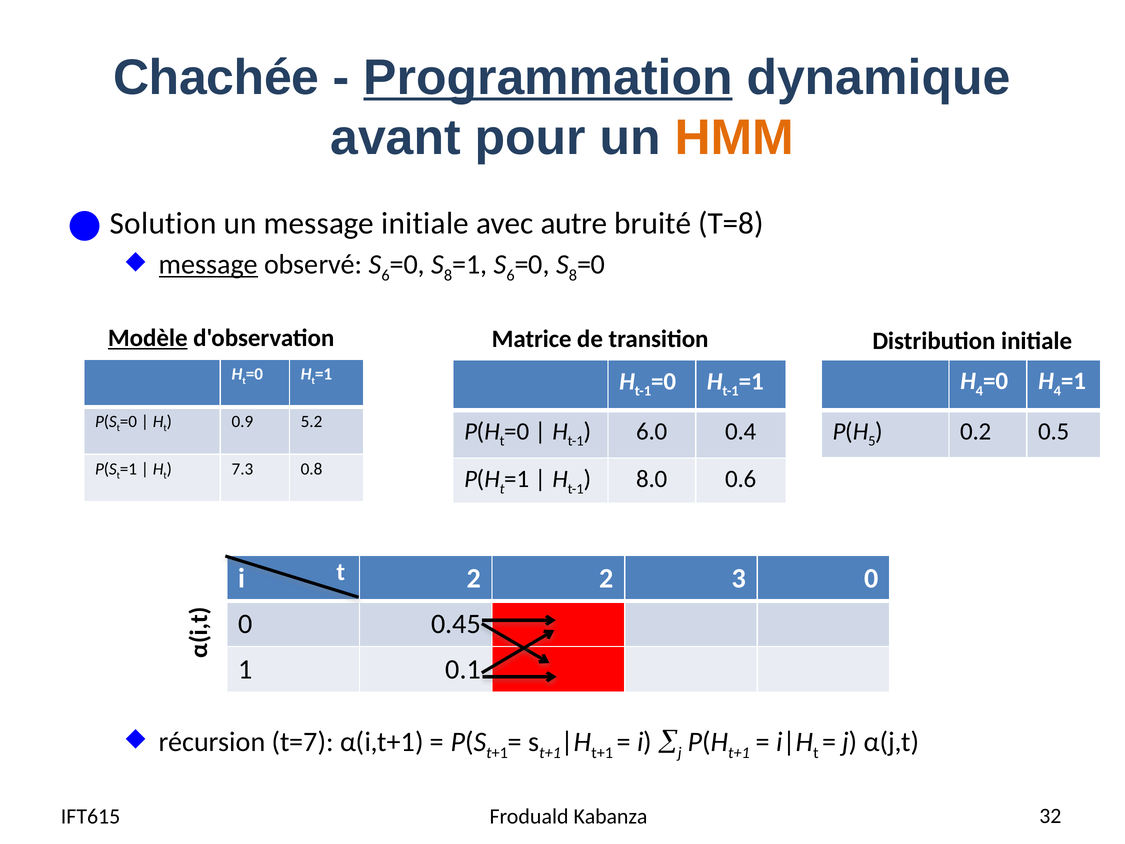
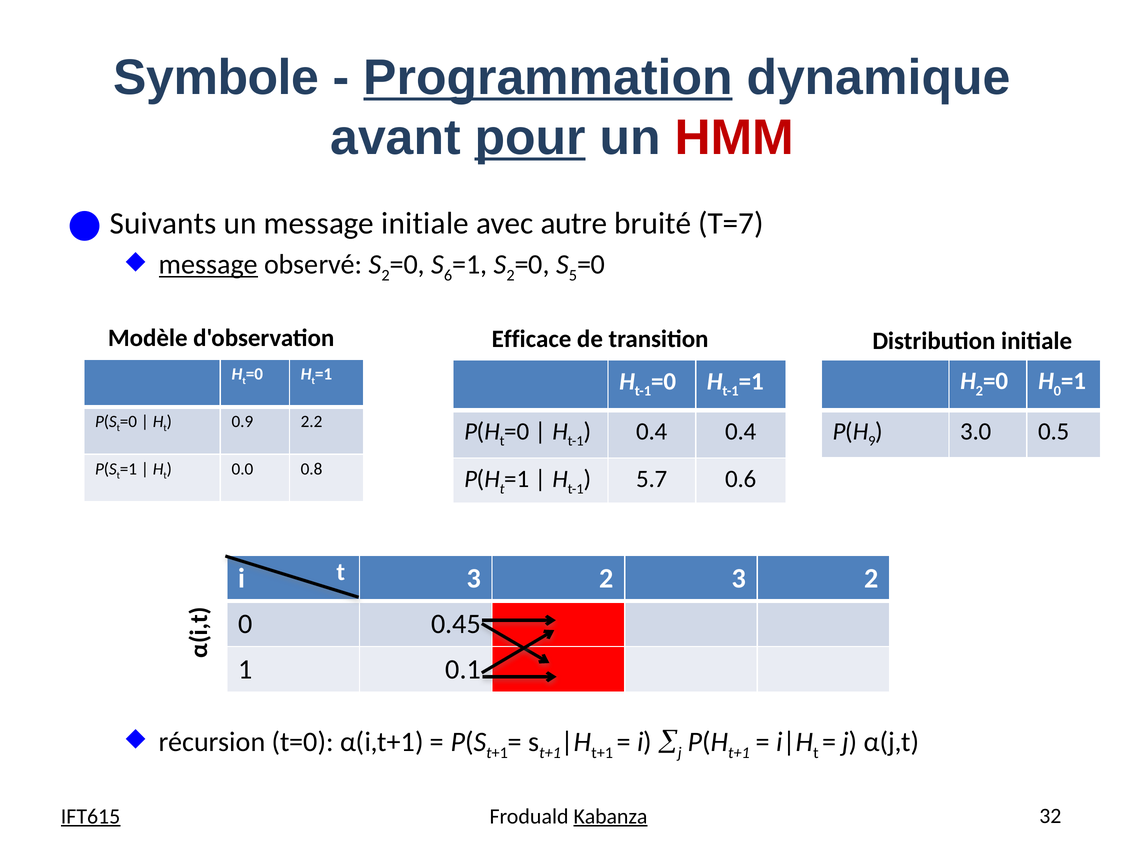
Chachée: Chachée -> Symbole (216, 78)
pour underline: none -> present (530, 138)
HMM colour: orange -> red (734, 138)
Solution: Solution -> Suivants (163, 223)
T=8: T=8 -> T=7 (731, 223)
6: 6 -> 2 (386, 275)
8: 8 -> 6 (448, 275)
6: 6 -> 2 (511, 275)
8: 8 -> 5 (573, 275)
Modèle underline: present -> none (148, 338)
Matrice: Matrice -> Efficace (532, 339)
4: 4 -> 2 (979, 391)
4: 4 -> 0 (1057, 391)
5.2: 5.2 -> 2.2 (312, 421)
6.0: 6.0 -> 0.4 (652, 431)
5: 5 -> 9 (872, 441)
0.2: 0.2 -> 3.0 (976, 431)
7.3: 7.3 -> 0.0 (242, 469)
8.0: 8.0 -> 5.7 (652, 479)
2: 2 -> 3 (474, 578)
2 3 0: 0 -> 2 (871, 578)
t=7: t=7 -> t=0 (303, 742)
IFT615 underline: none -> present (91, 816)
Kabanza underline: none -> present (610, 816)
